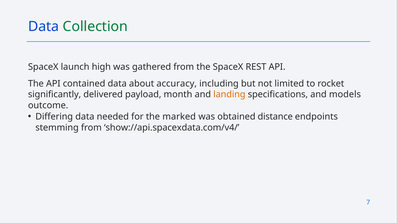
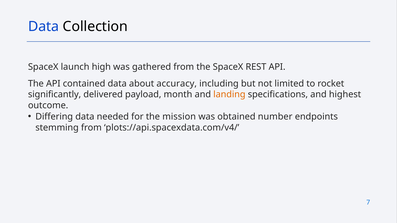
Collection colour: green -> black (95, 27)
models: models -> highest (345, 95)
marked: marked -> mission (179, 117)
distance: distance -> number (275, 117)
show://api.spacexdata.com/v4/: show://api.spacexdata.com/v4/ -> plots://api.spacexdata.com/v4/ (172, 128)
